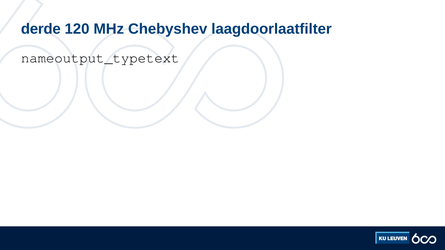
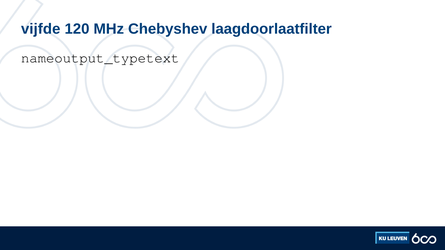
derde: derde -> vijfde (41, 29)
